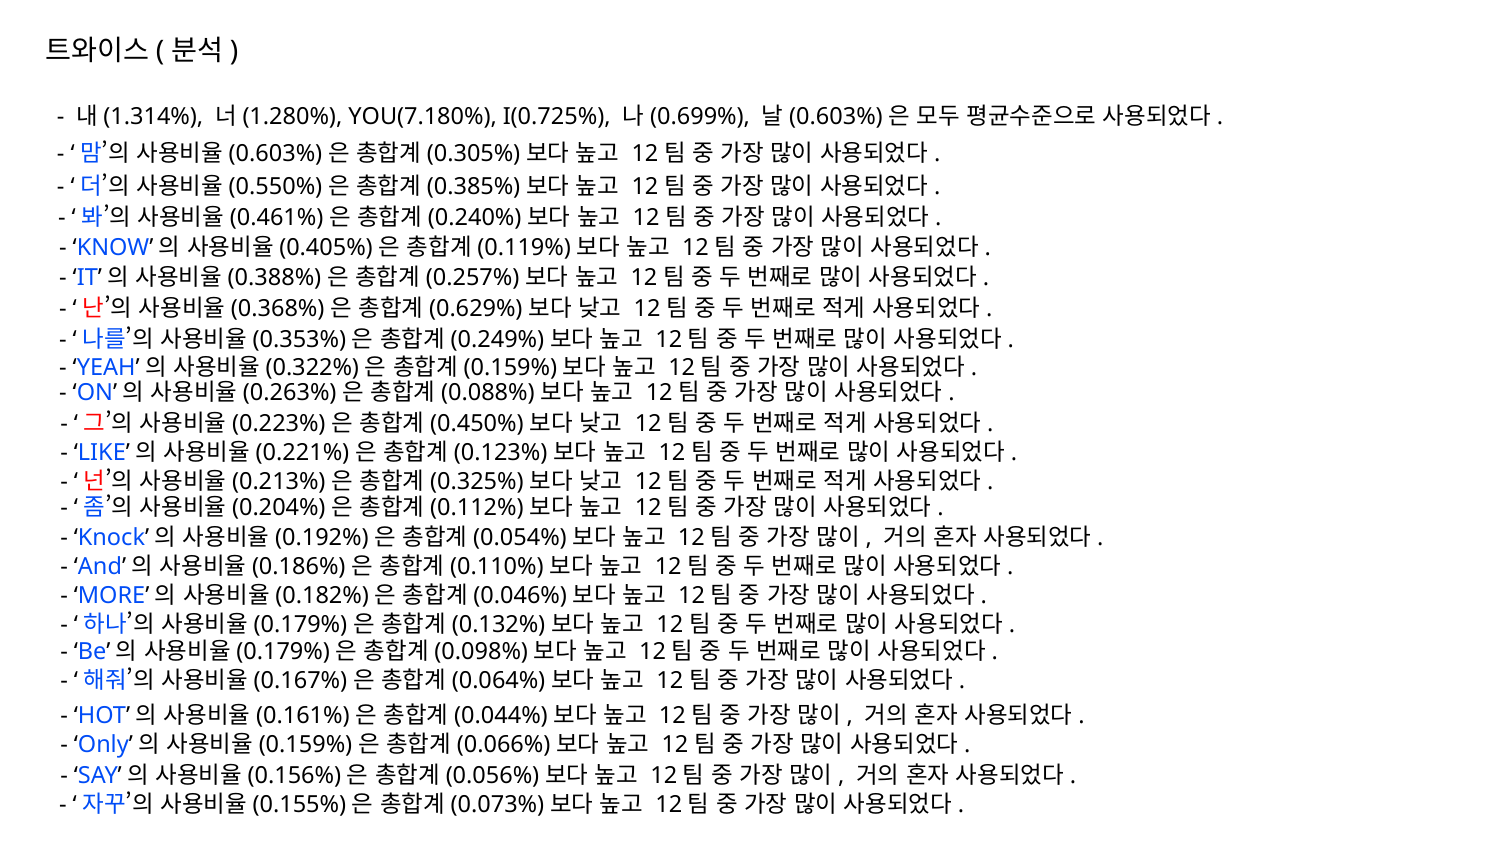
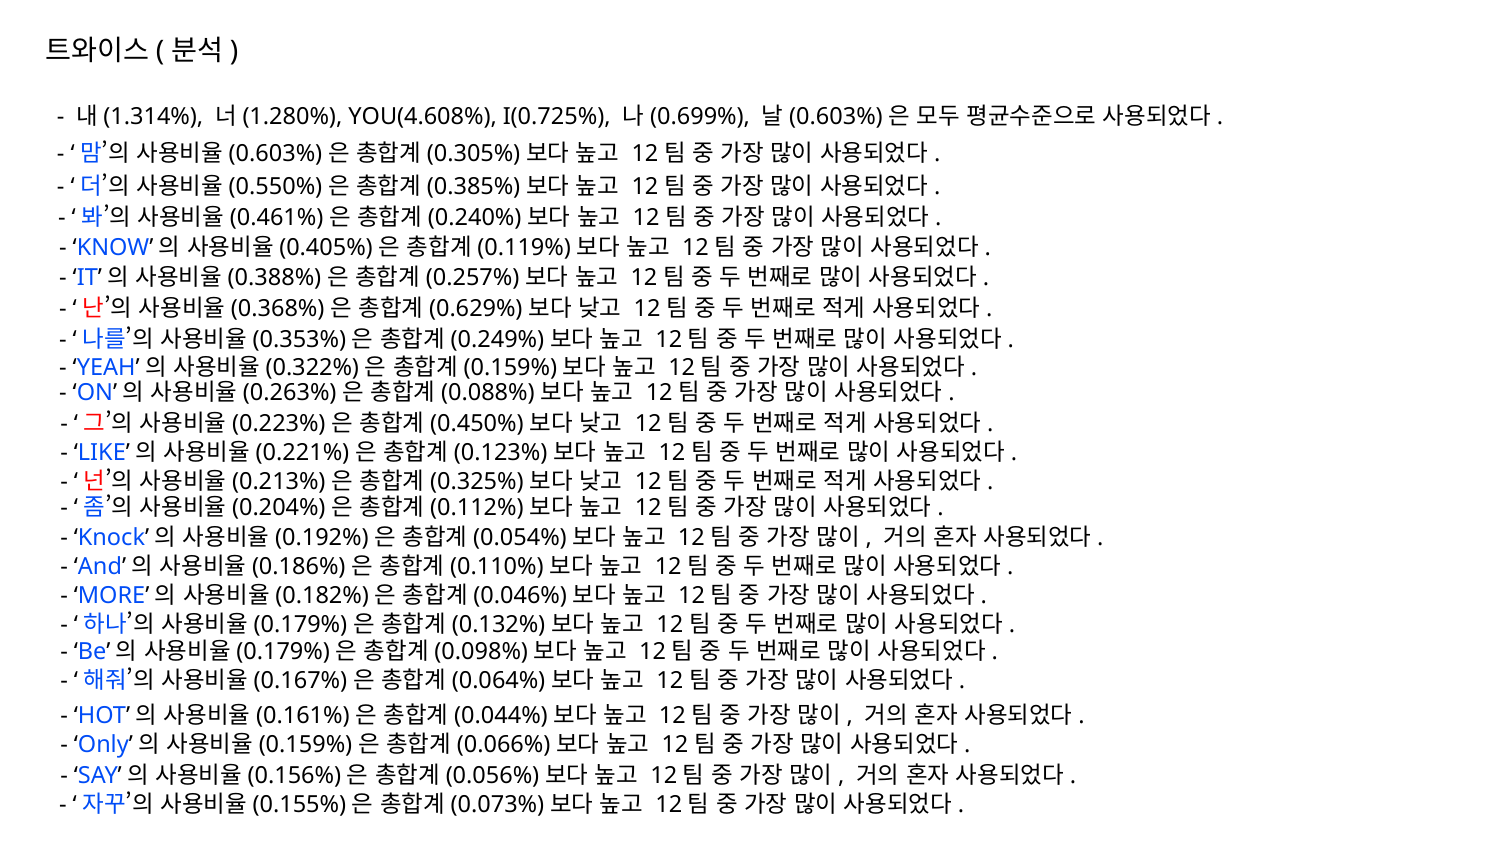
YOU(7.180%: YOU(7.180% -> YOU(4.608% (423, 117)
